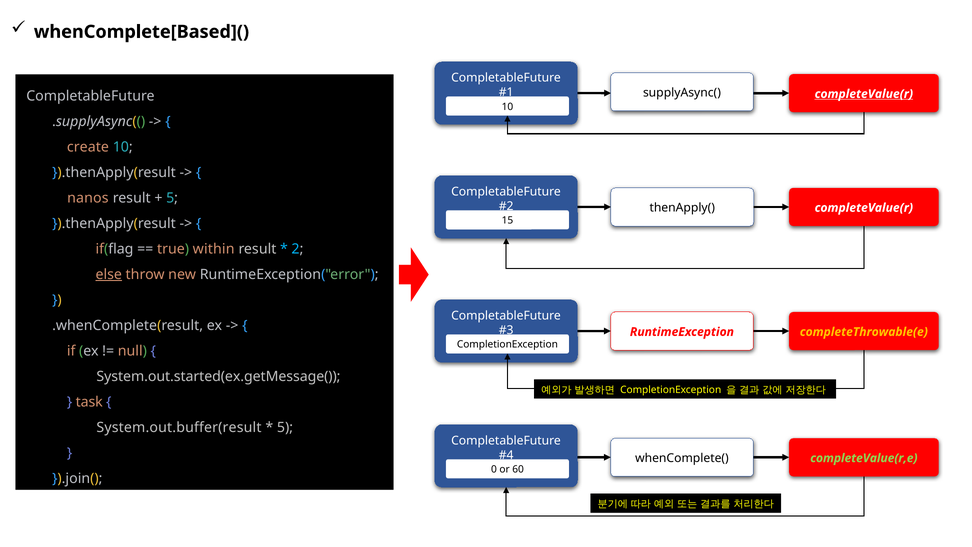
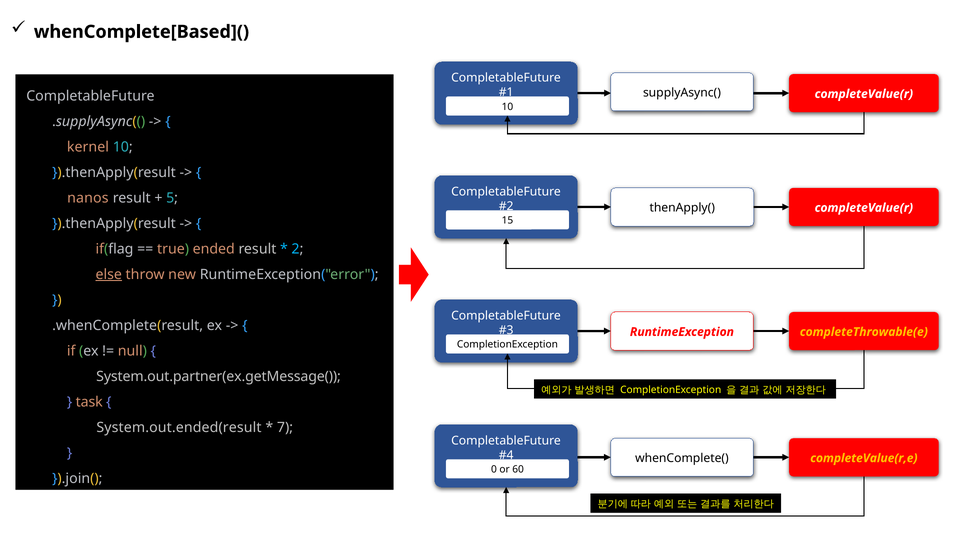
completeValue(r underline: present -> none (864, 94)
create: create -> kernel (88, 147)
within: within -> ended (214, 249)
System.out.started(ex.getMessage(: System.out.started(ex.getMessage( -> System.out.partner(ex.getMessage( (219, 376)
System.out.buffer(result: System.out.buffer(result -> System.out.ended(result (179, 427)
5: 5 -> 7 (285, 427)
completeValue(r,e colour: light green -> yellow (864, 458)
